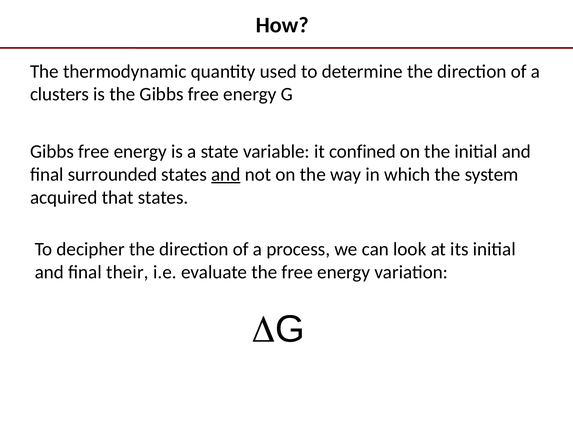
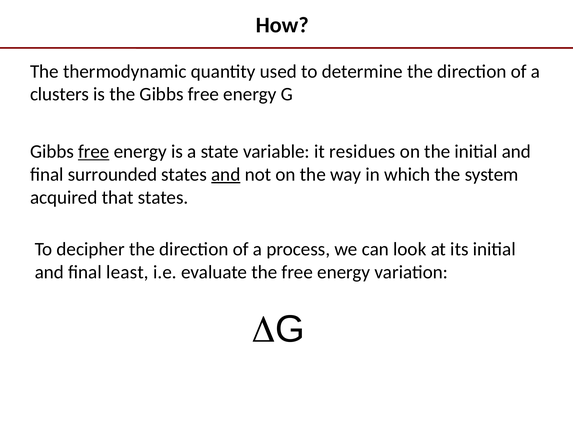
free underline: none -> present (94, 151)
confined: confined -> residues (362, 151)
their: their -> least (127, 272)
